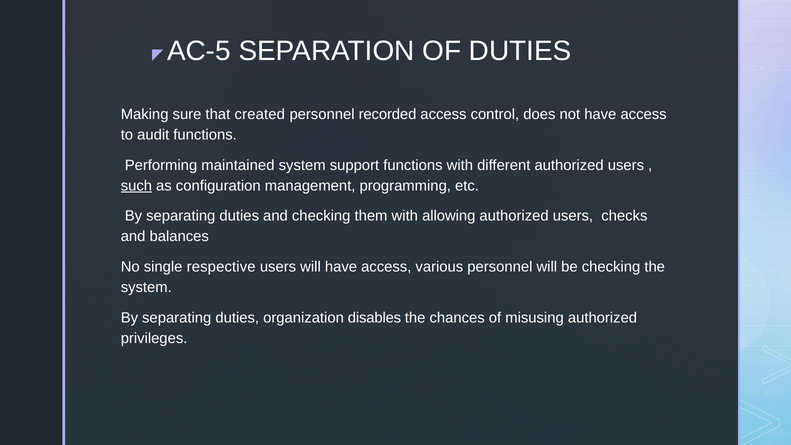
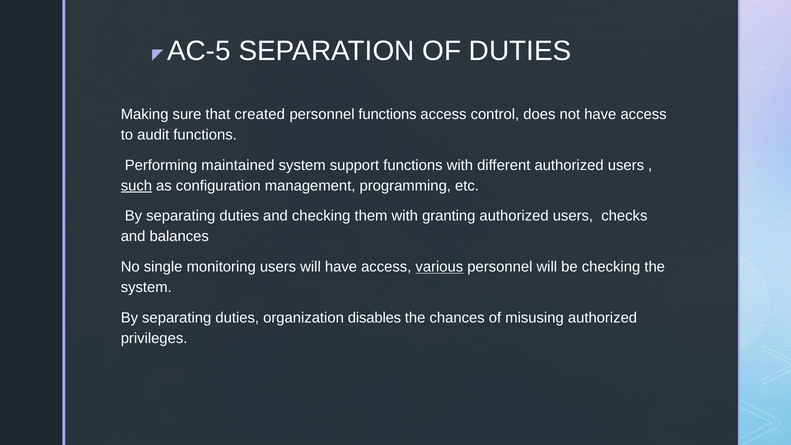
personnel recorded: recorded -> functions (388, 114)
allowing: allowing -> granting (449, 216)
respective: respective -> monitoring (221, 267)
various underline: none -> present (439, 267)
